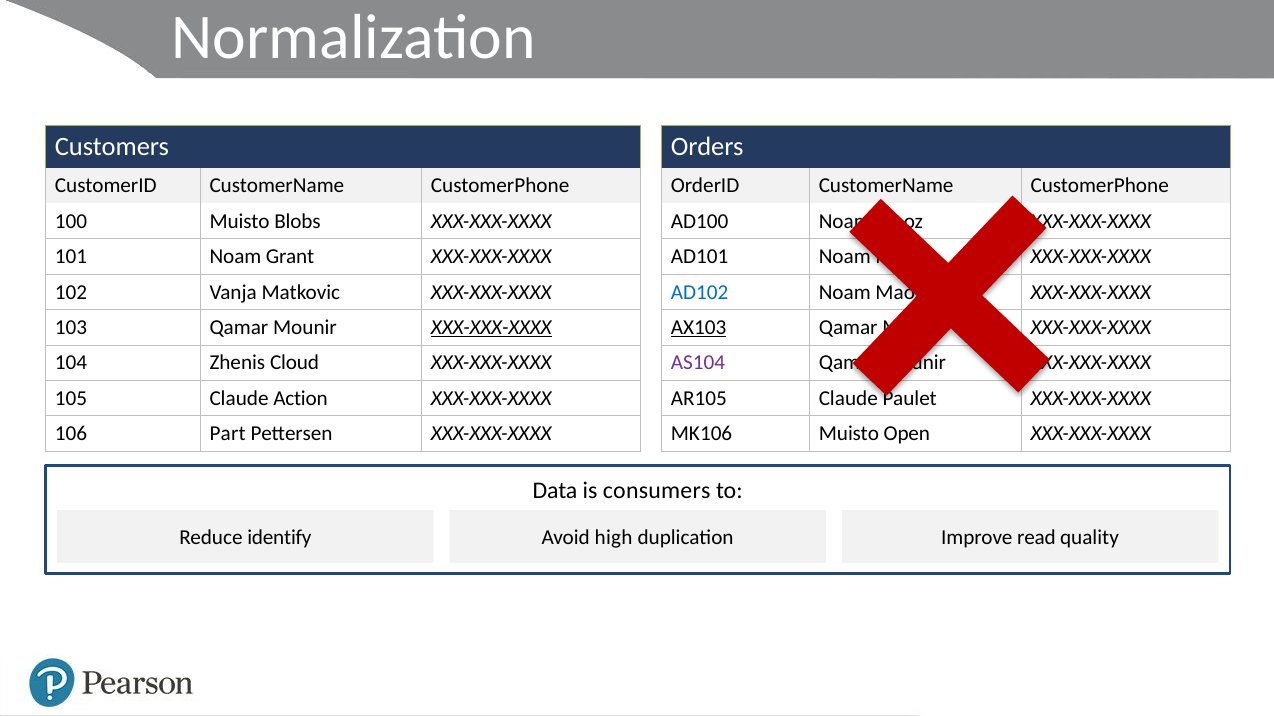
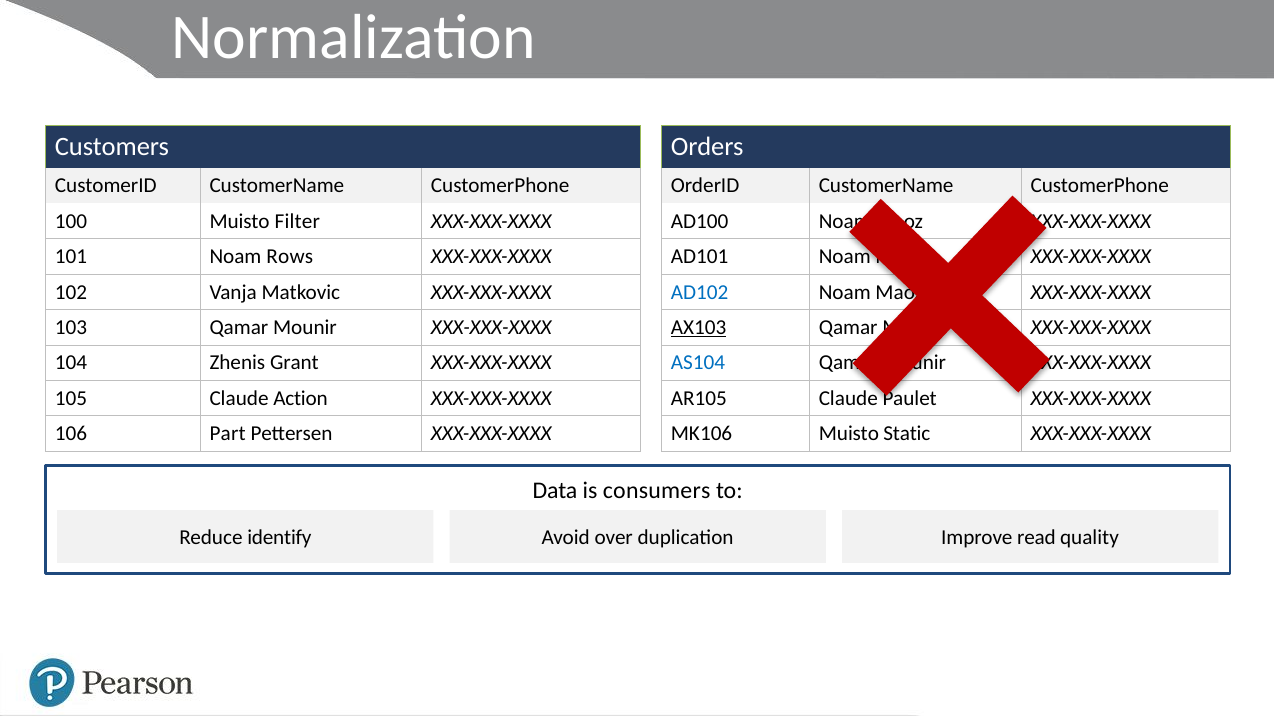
Blobs: Blobs -> Filter (297, 221)
Grant: Grant -> Rows (290, 257)
XXX-XXX-XXXX underline: present -> none (491, 328)
Cloud: Cloud -> Grant (294, 363)
AS104 colour: purple -> blue (698, 363)
Open: Open -> Static (907, 434)
high: high -> over (614, 538)
